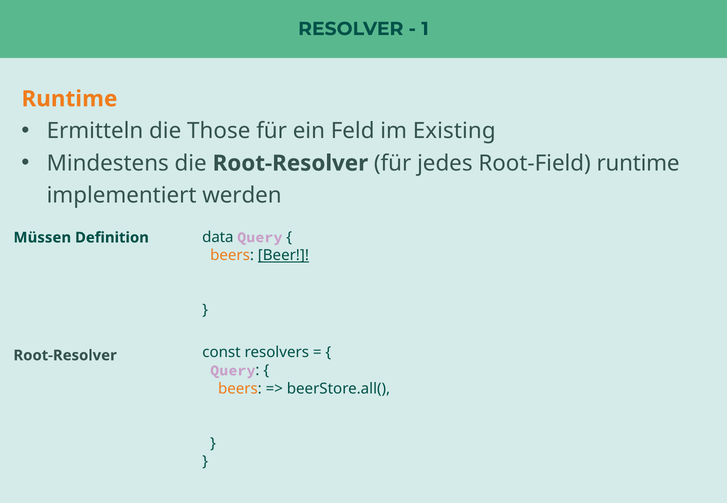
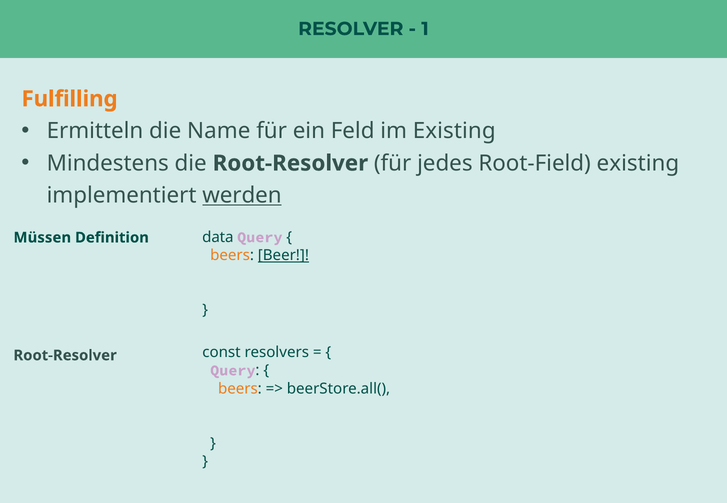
Runtime: Runtime -> Fulfilling (70, 99)
Those: Those -> Name (219, 131)
Root-Field runtime: runtime -> existing (638, 163)
werden underline: none -> present (242, 196)
